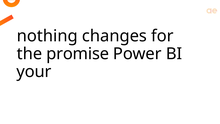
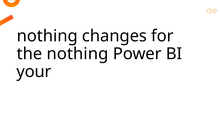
the promise: promise -> nothing (77, 54)
